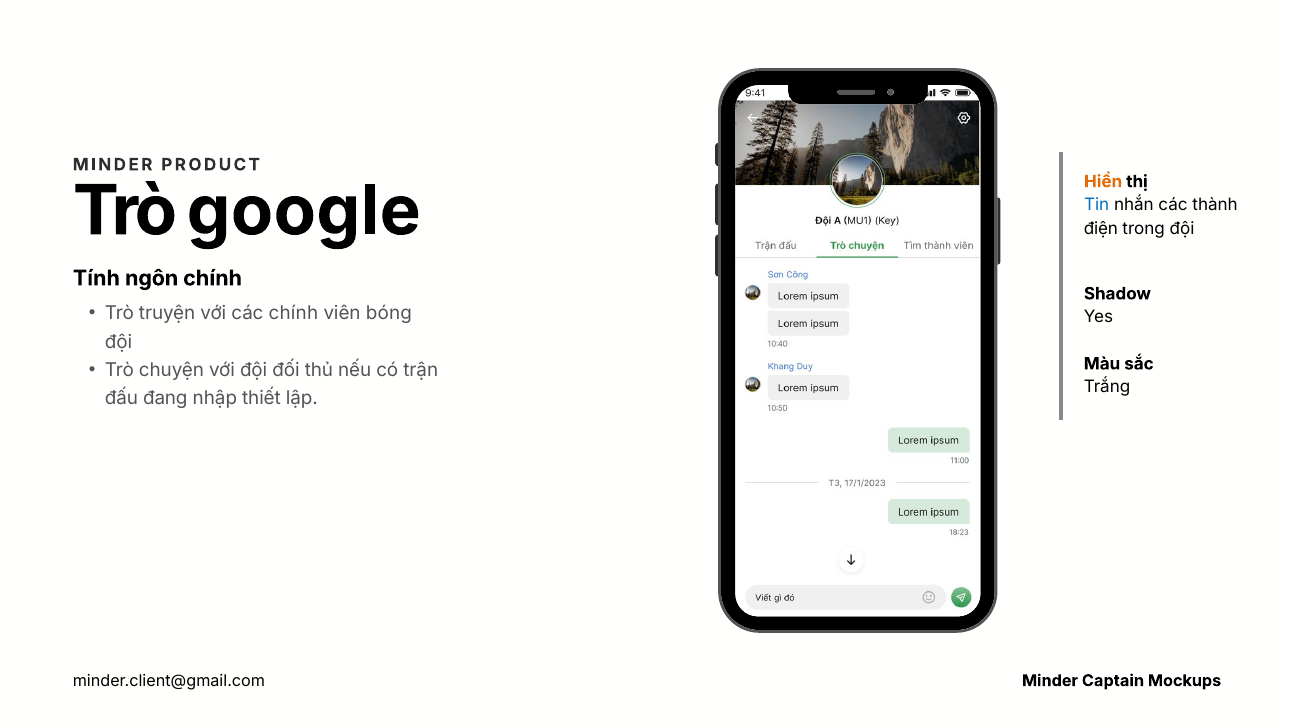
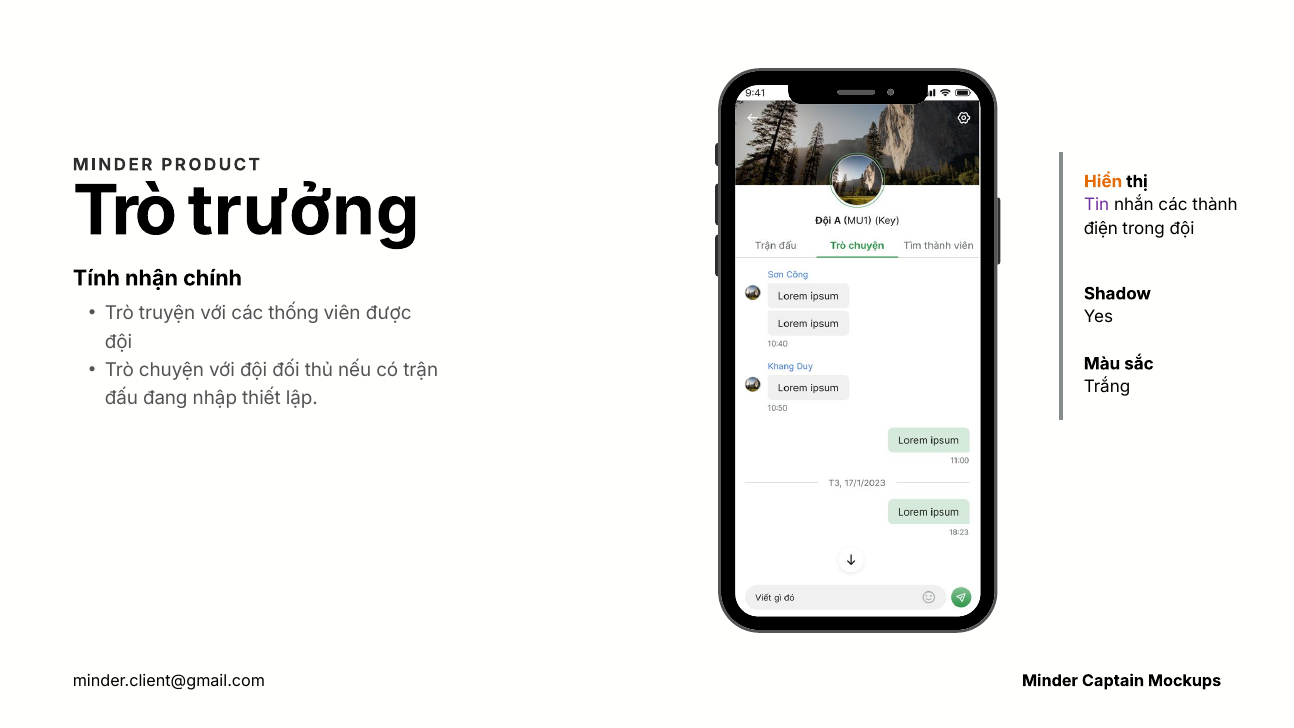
google: google -> trưởng (304, 211)
Tin colour: blue -> purple (1097, 205)
ngôn: ngôn -> nhận (152, 278)
các chính: chính -> thống (294, 314)
bóng: bóng -> được (389, 314)
